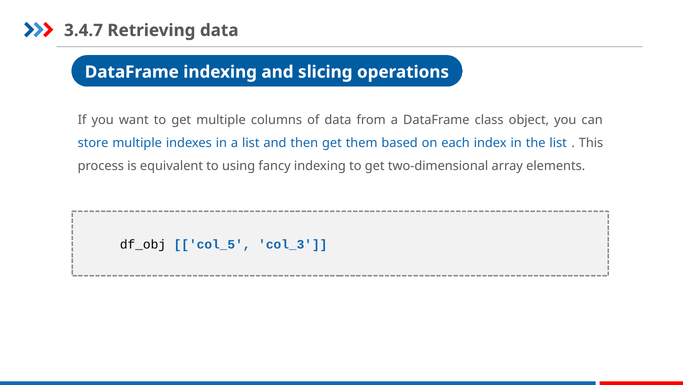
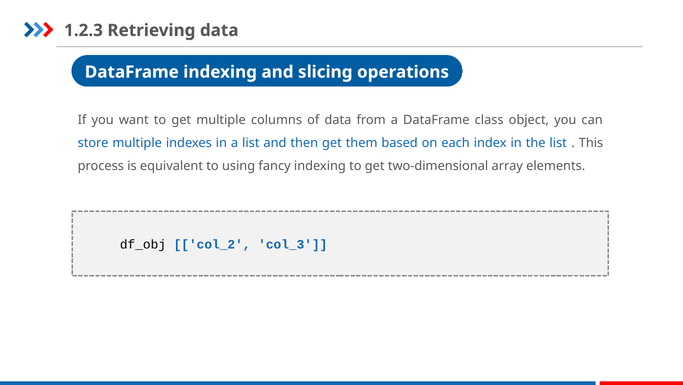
3.4.7: 3.4.7 -> 1.2.3 (84, 30)
col_5: col_5 -> col_2 (212, 244)
